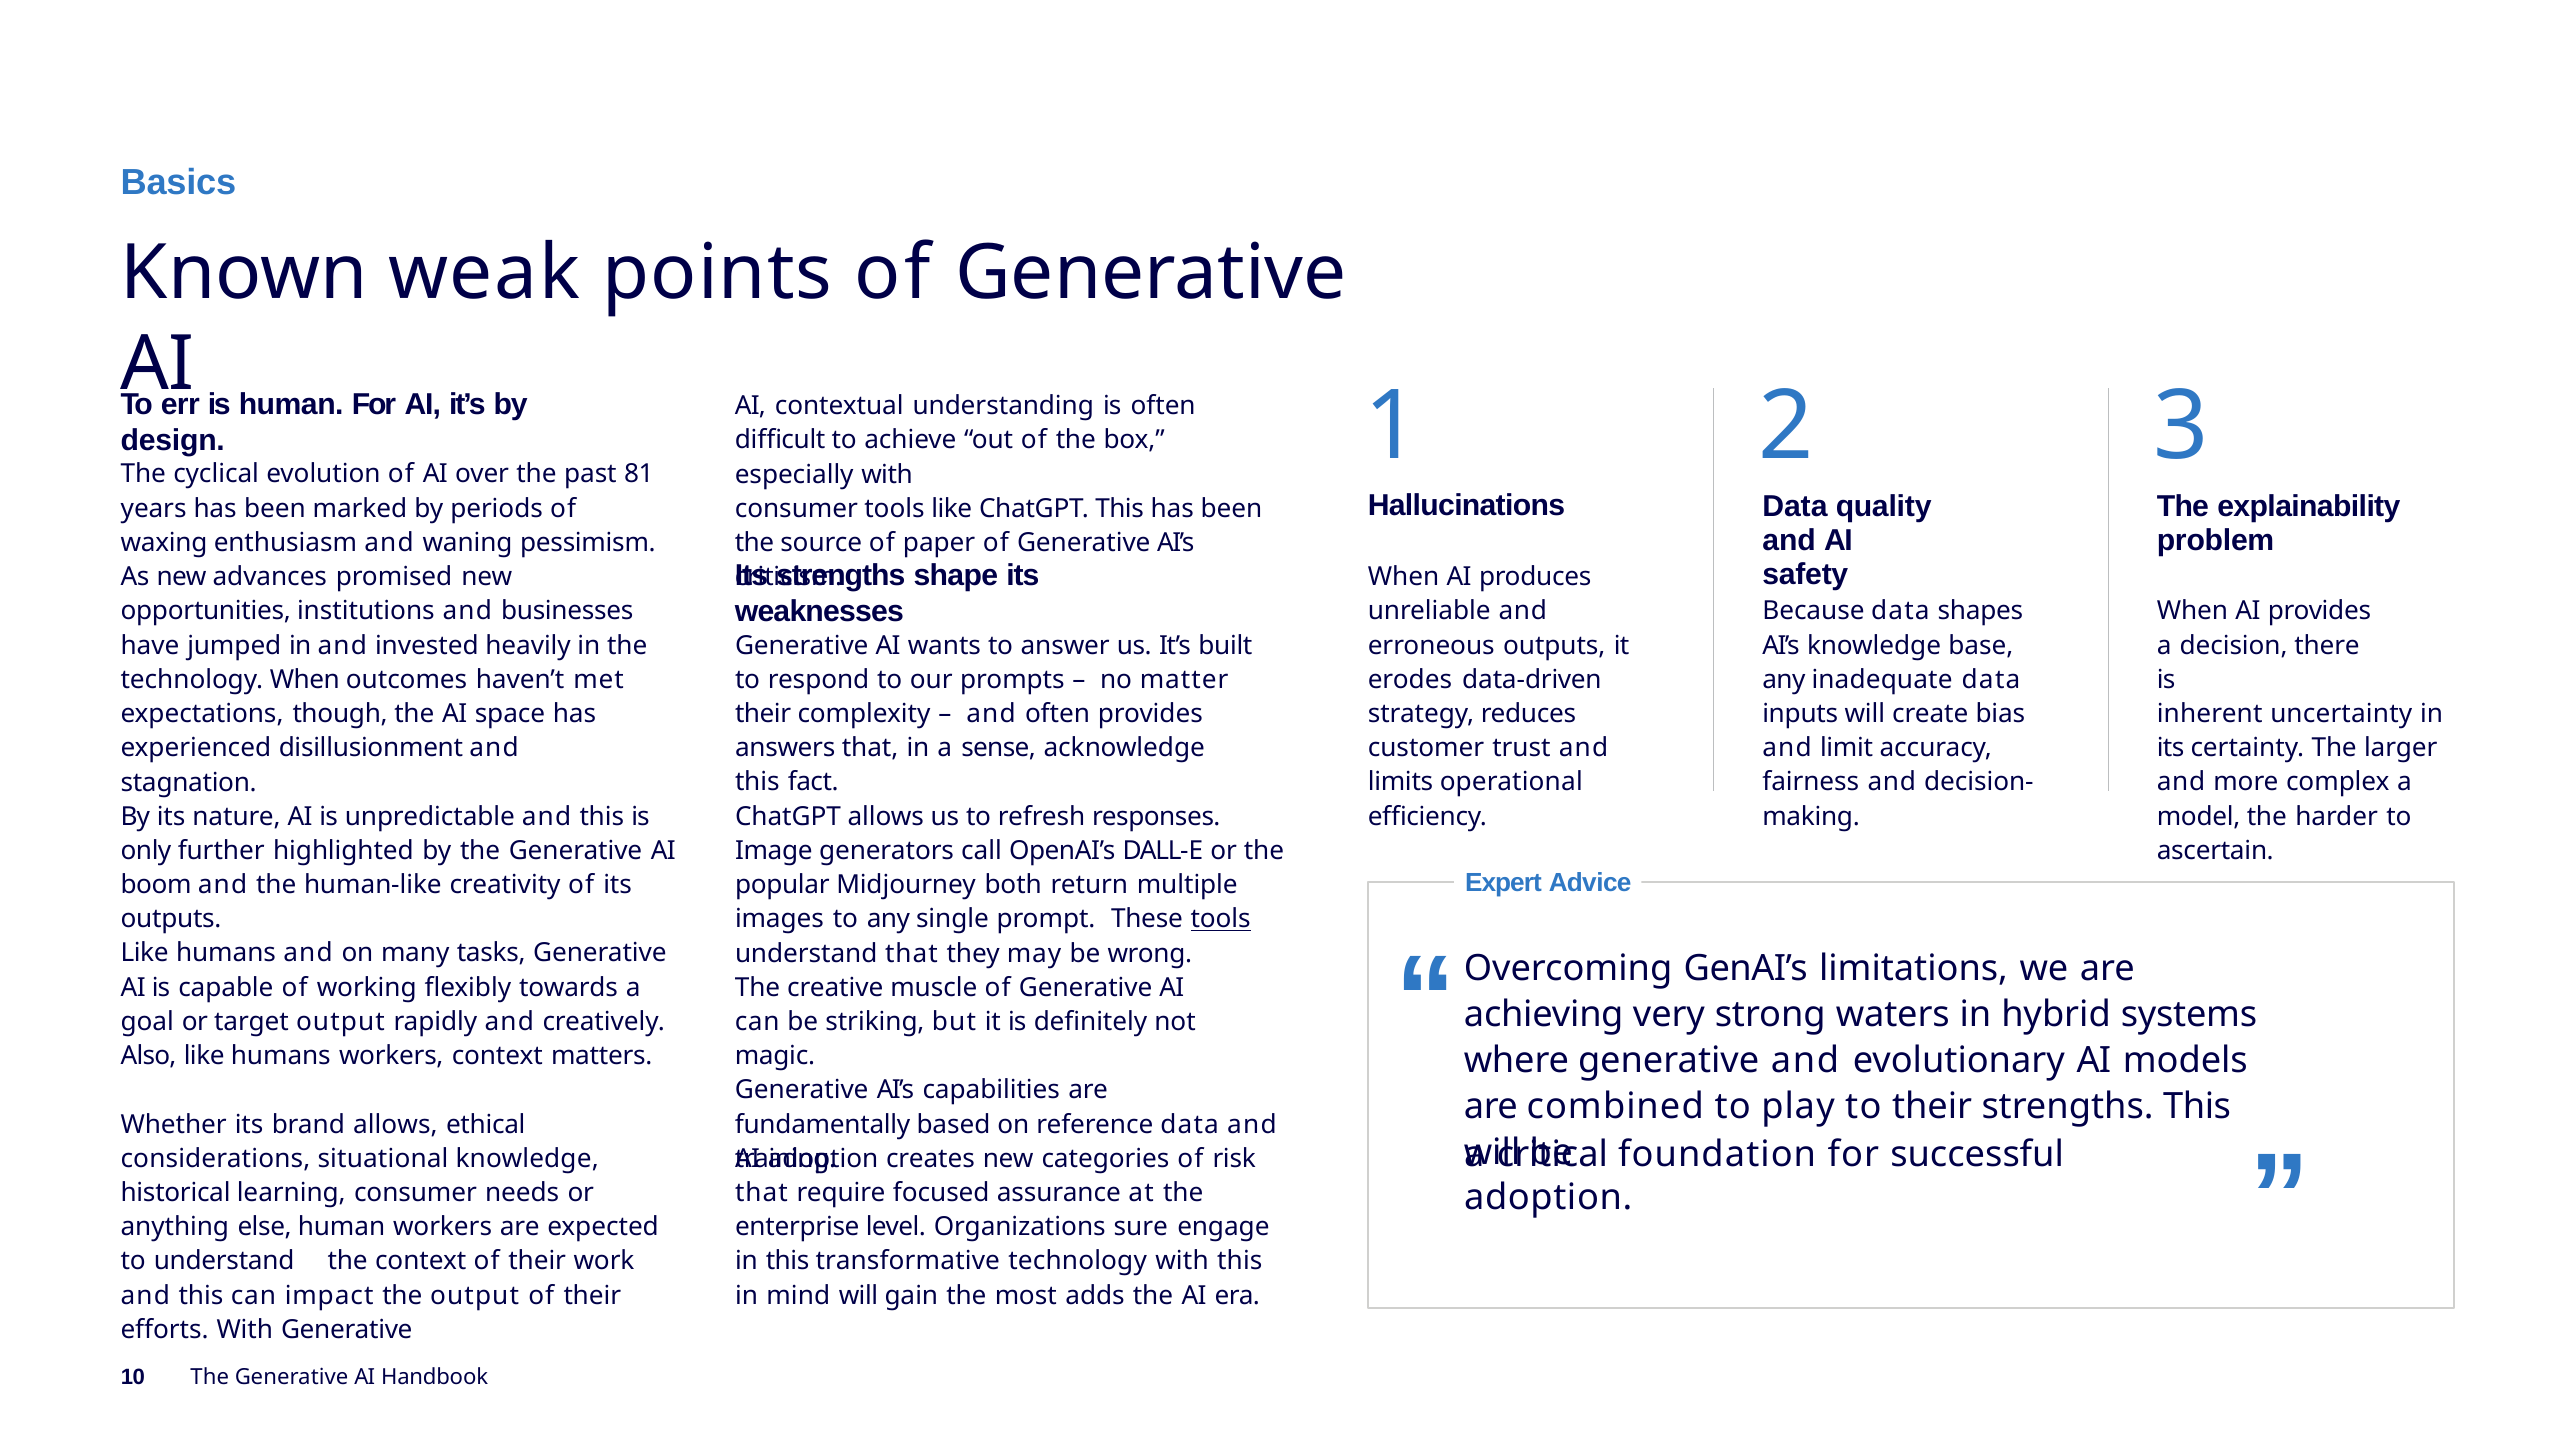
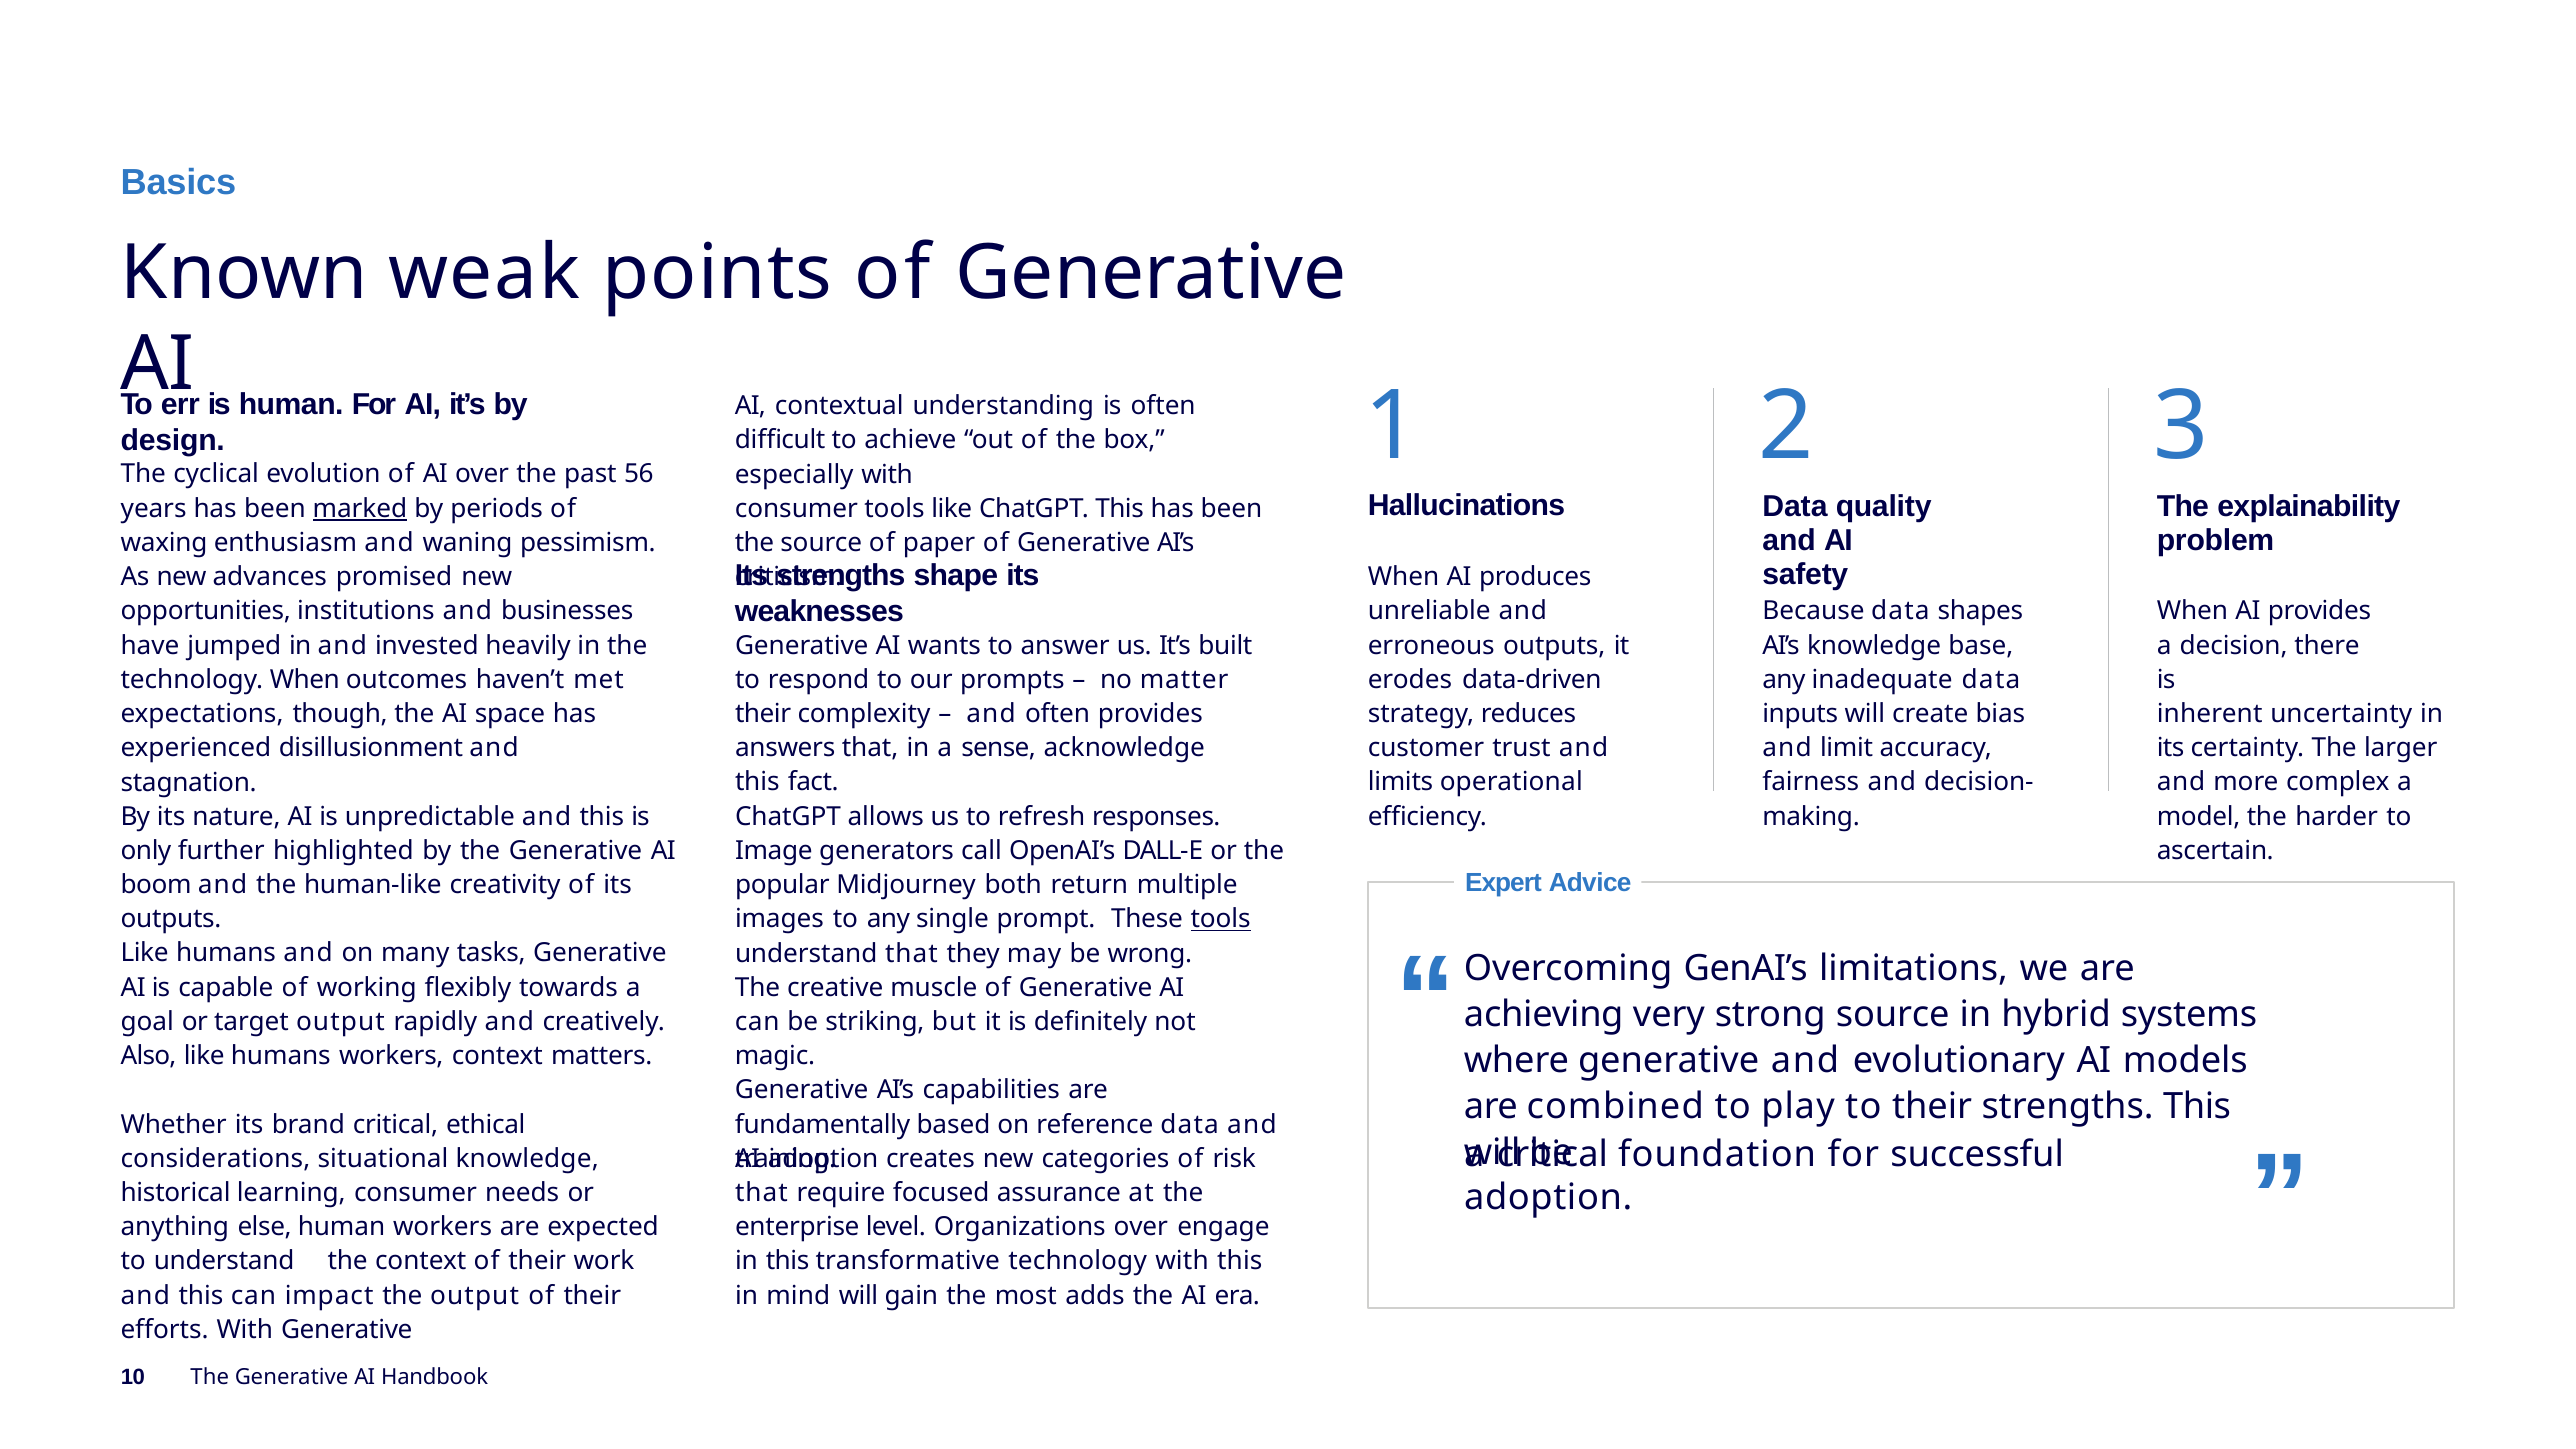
81: 81 -> 56 (639, 474)
marked underline: none -> present (360, 509)
strong waters: waters -> source (1893, 1015)
brand allows: allows -> critical (396, 1124)
Organizations sure: sure -> over (1141, 1227)
